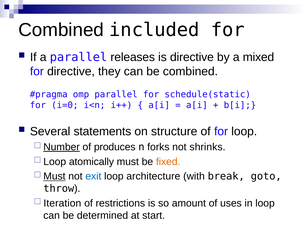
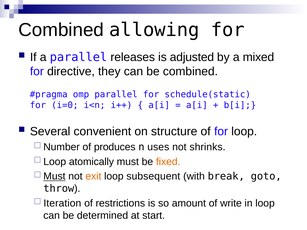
included: included -> allowing (154, 30)
is directive: directive -> adjusted (192, 57)
statements: statements -> convenient (102, 132)
Number underline: present -> none (62, 147)
forks: forks -> uses (158, 147)
exit colour: blue -> orange (93, 176)
architecture: architecture -> subsequent (153, 176)
uses: uses -> write (231, 203)
